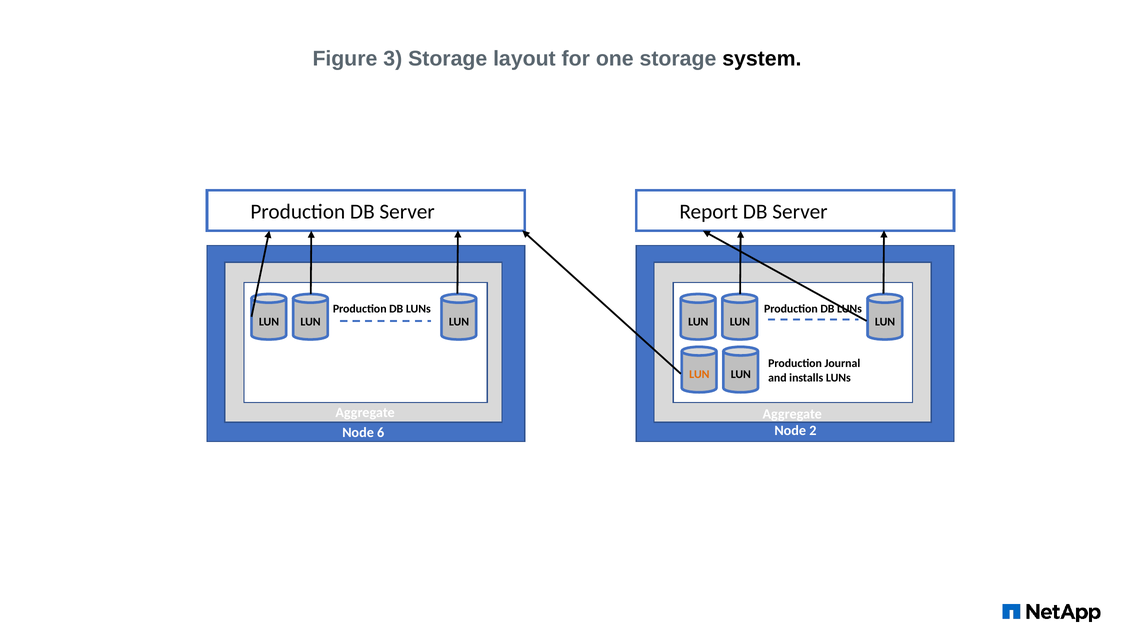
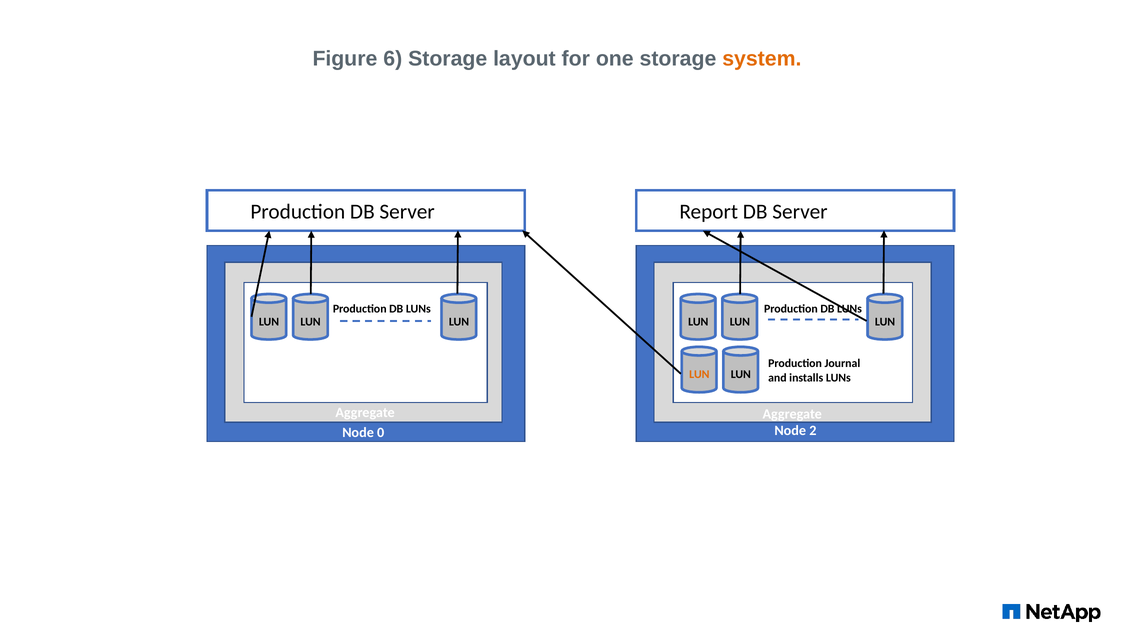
3: 3 -> 6 (393, 59)
system colour: black -> orange (762, 59)
6: 6 -> 0 (381, 433)
